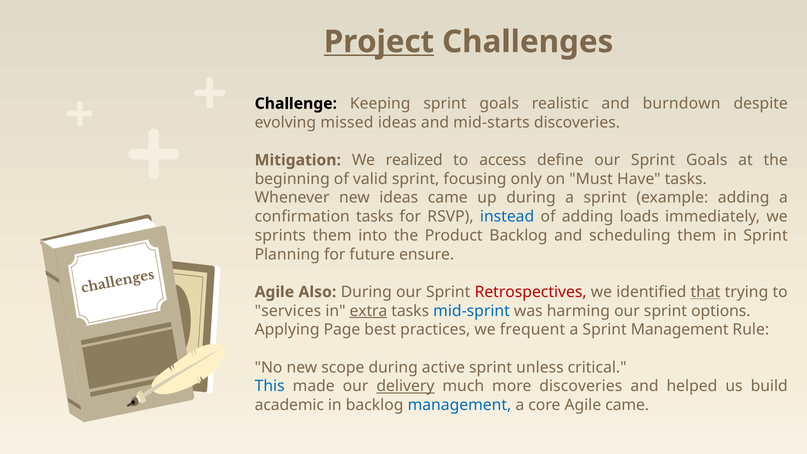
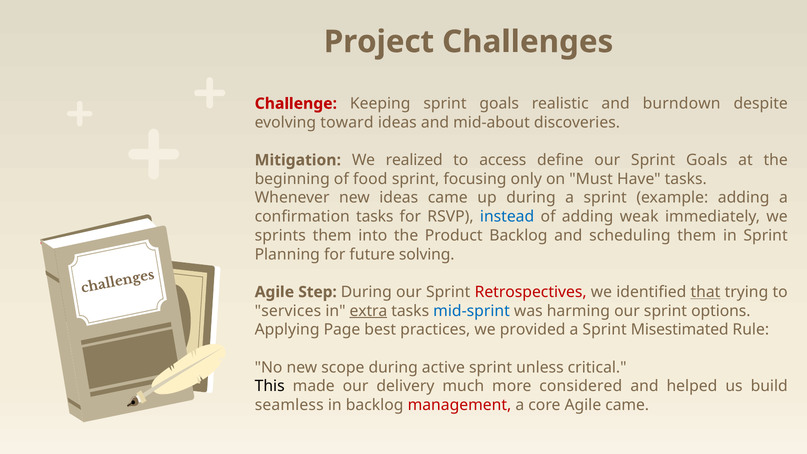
Project underline: present -> none (379, 42)
Challenge colour: black -> red (296, 104)
missed: missed -> toward (347, 122)
mid-starts: mid-starts -> mid-about (492, 122)
valid: valid -> food (370, 179)
loads: loads -> weak (639, 217)
ensure: ensure -> solving (427, 254)
Also: Also -> Step (318, 292)
frequent: frequent -> provided (533, 330)
Sprint Management: Management -> Misestimated (680, 330)
This colour: blue -> black (270, 386)
delivery underline: present -> none (405, 386)
more discoveries: discoveries -> considered (581, 386)
academic: academic -> seamless (289, 405)
management colour: blue -> red (459, 405)
